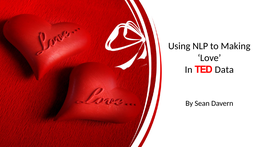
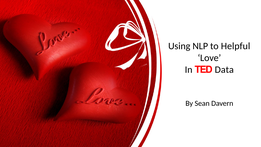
Making: Making -> Helpful (236, 46)
